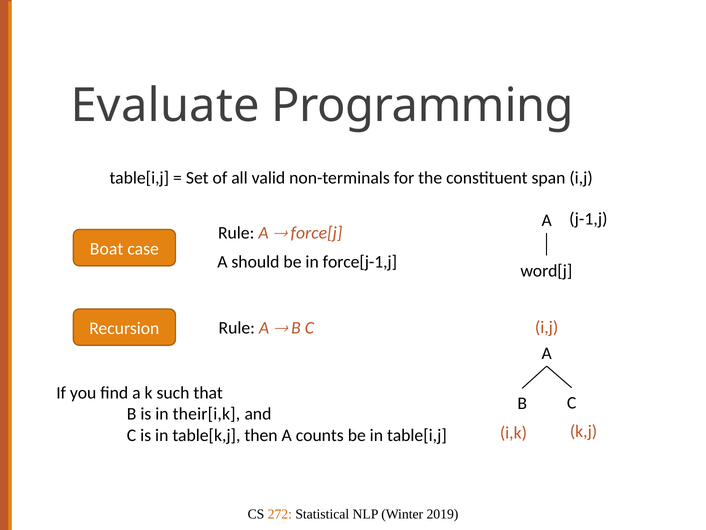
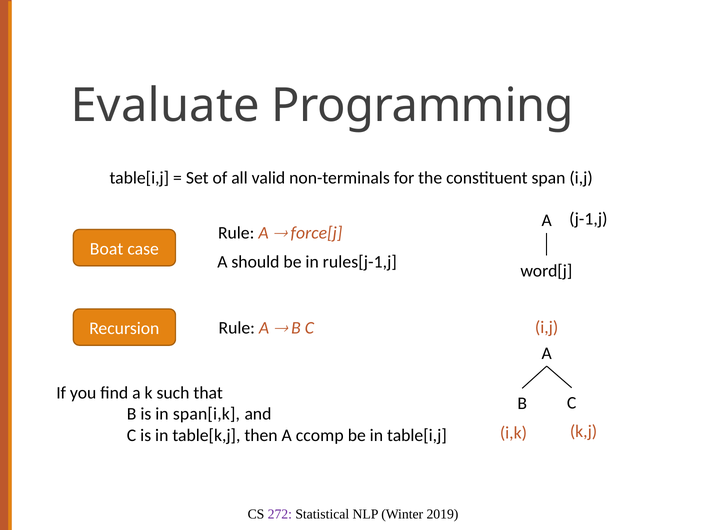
force[j-1,j: force[j-1,j -> rules[j-1,j (360, 262)
their[i,k: their[i,k -> span[i,k (206, 414)
counts: counts -> ccomp (320, 435)
272 colour: orange -> purple (280, 514)
